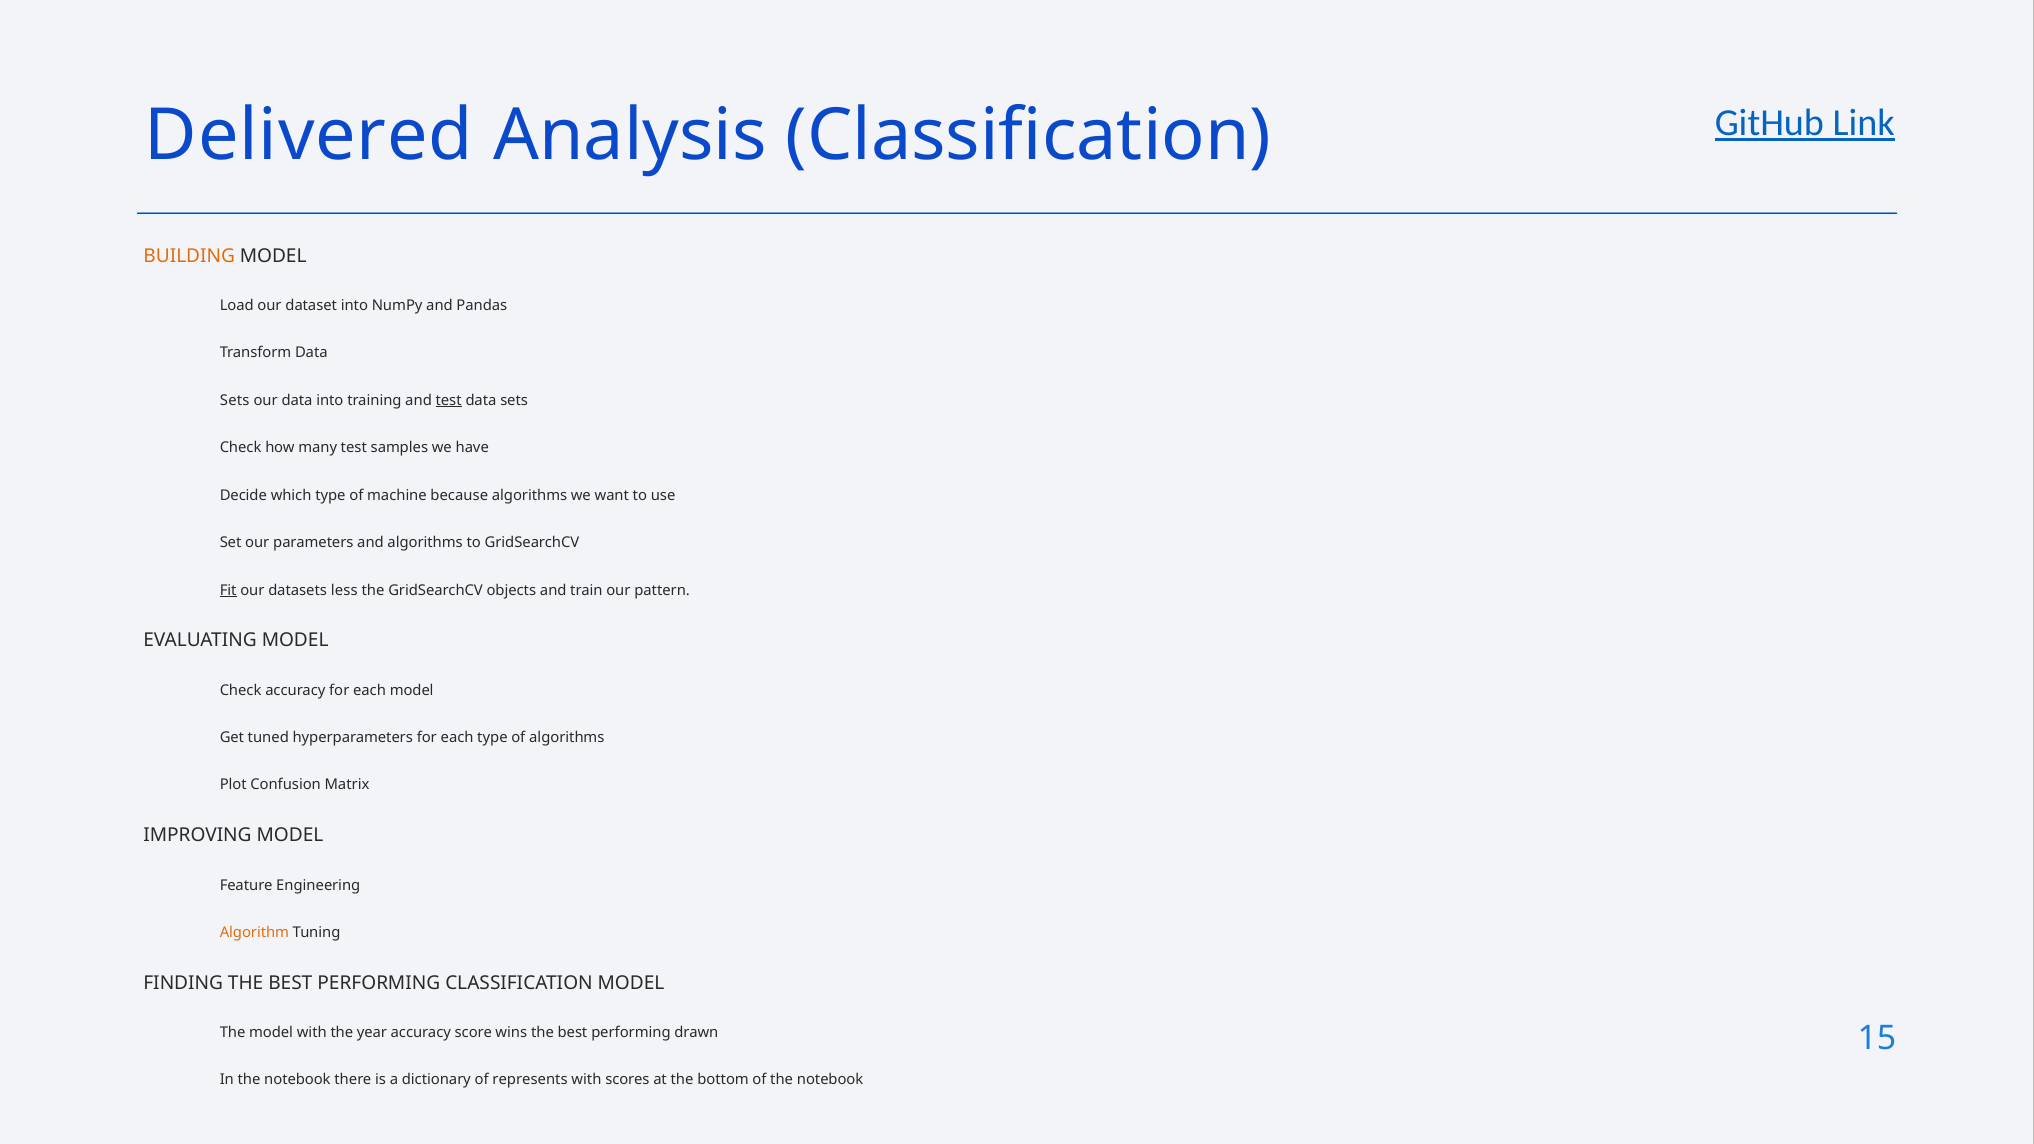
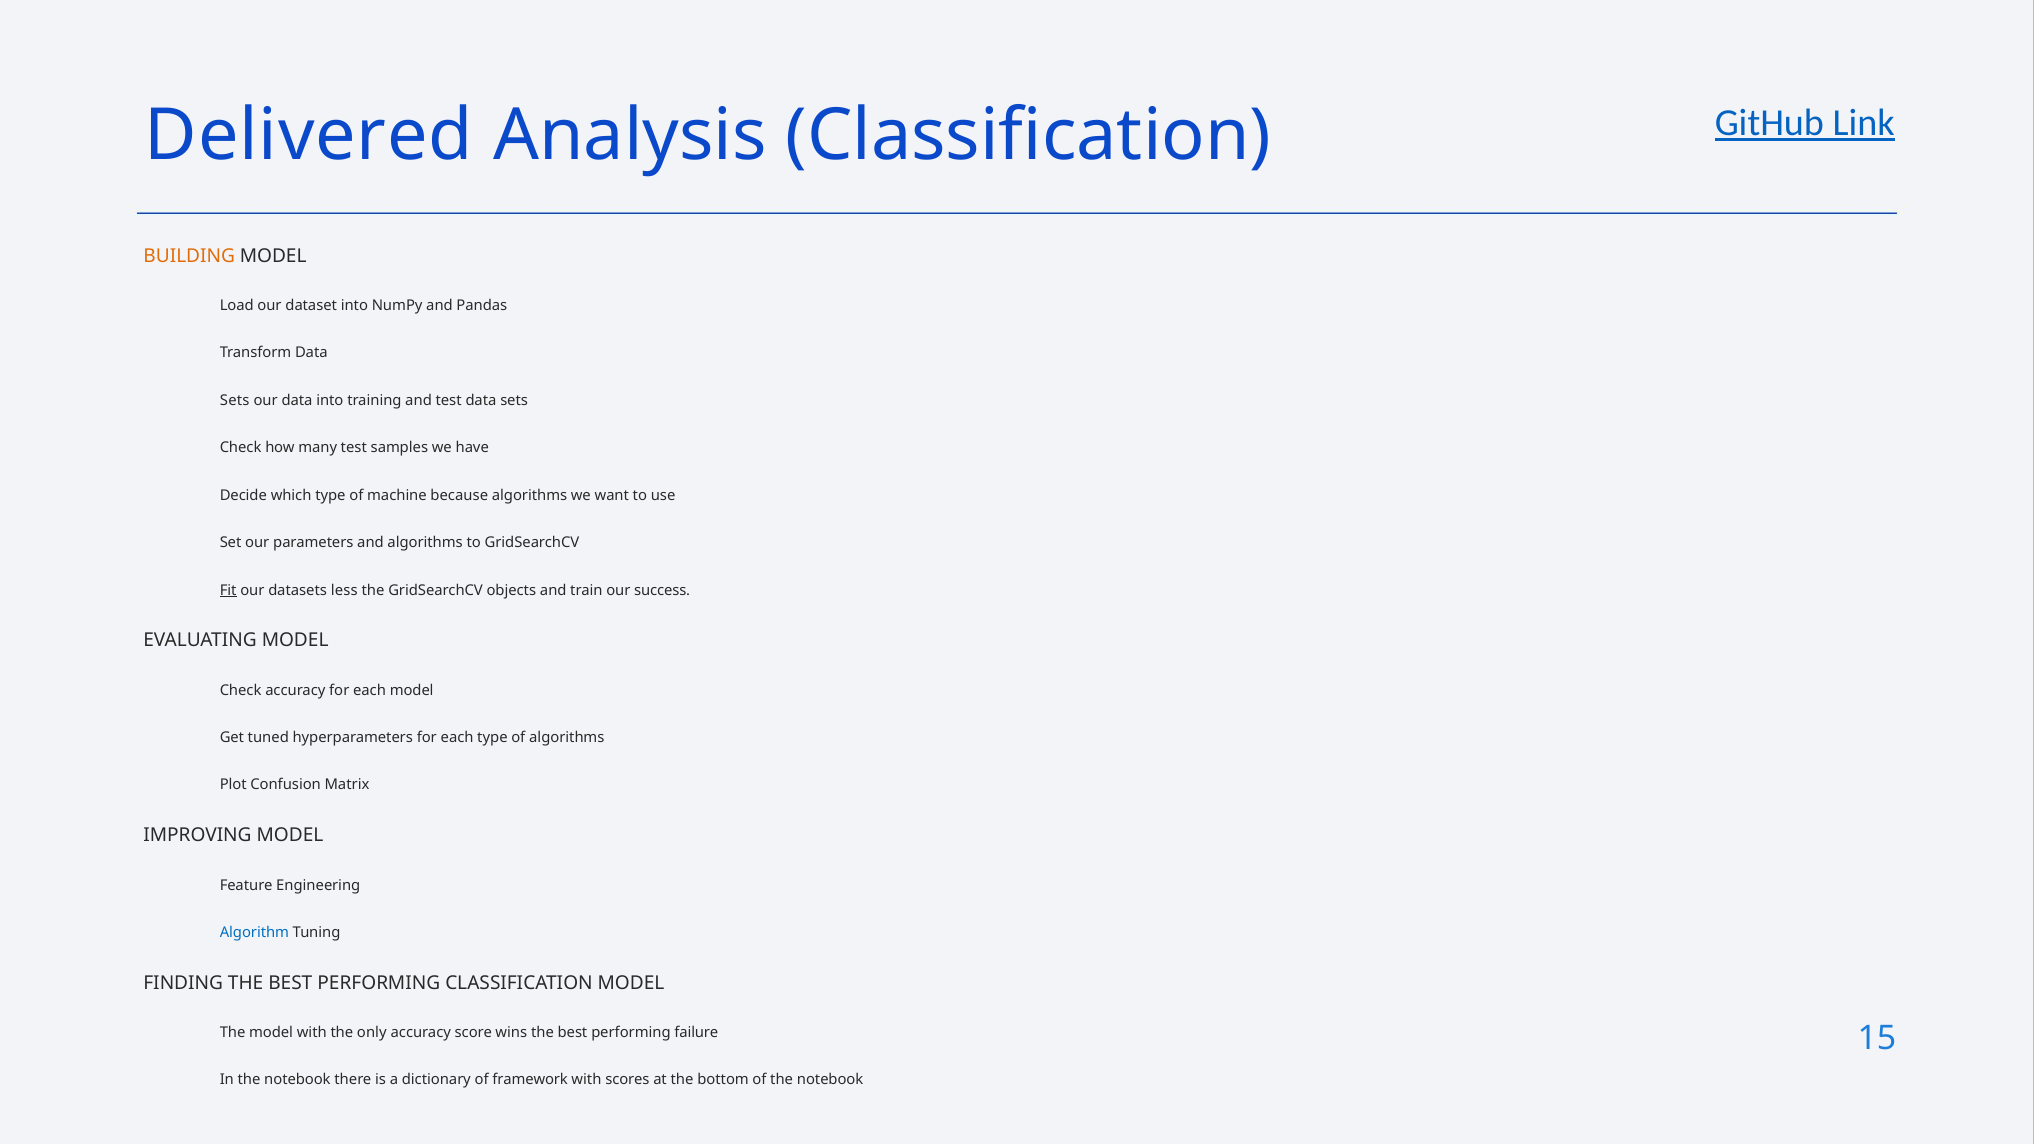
test underline: present -> none (449, 400)
pattern: pattern -> success (662, 590)
Algorithm colour: orange -> blue (254, 933)
year: year -> only (372, 1033)
drawn: drawn -> failure (696, 1033)
represents: represents -> framework (530, 1080)
